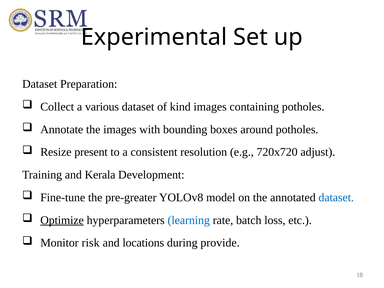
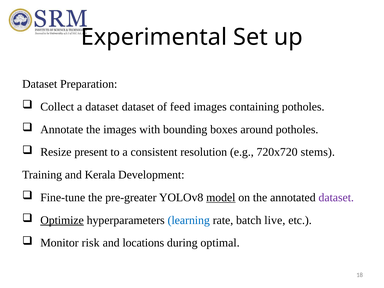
a various: various -> dataset (102, 107)
kind: kind -> feed (180, 107)
adjust: adjust -> stems (318, 152)
model underline: none -> present (221, 197)
dataset colour: blue -> purple (336, 197)
loss: loss -> live (275, 220)
provide: provide -> optimal (220, 243)
